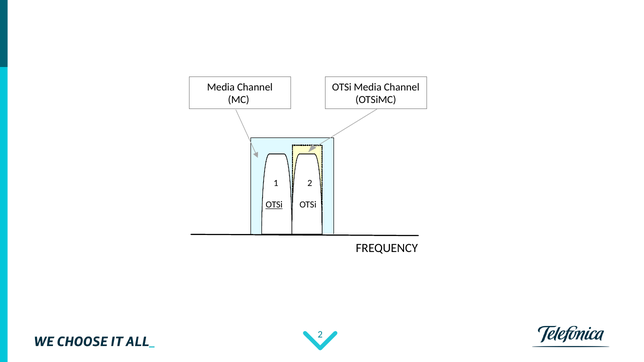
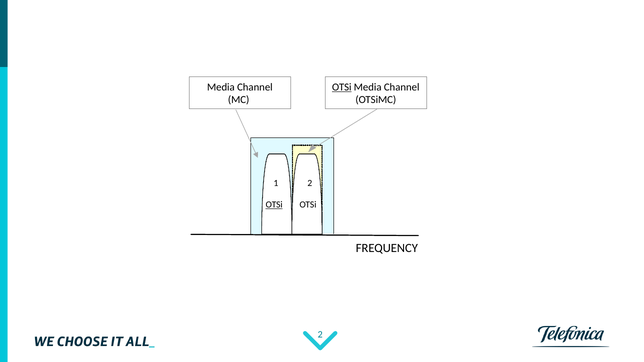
OTSi underline: none -> present (342, 87)
